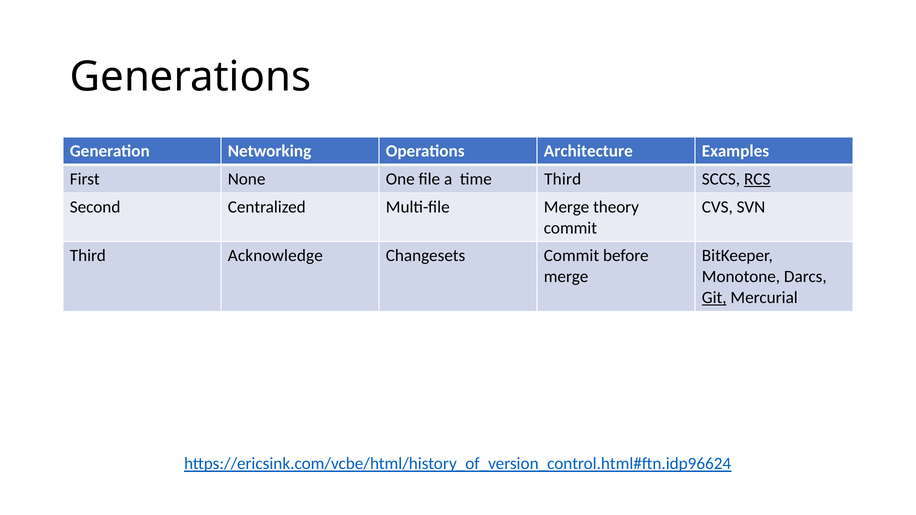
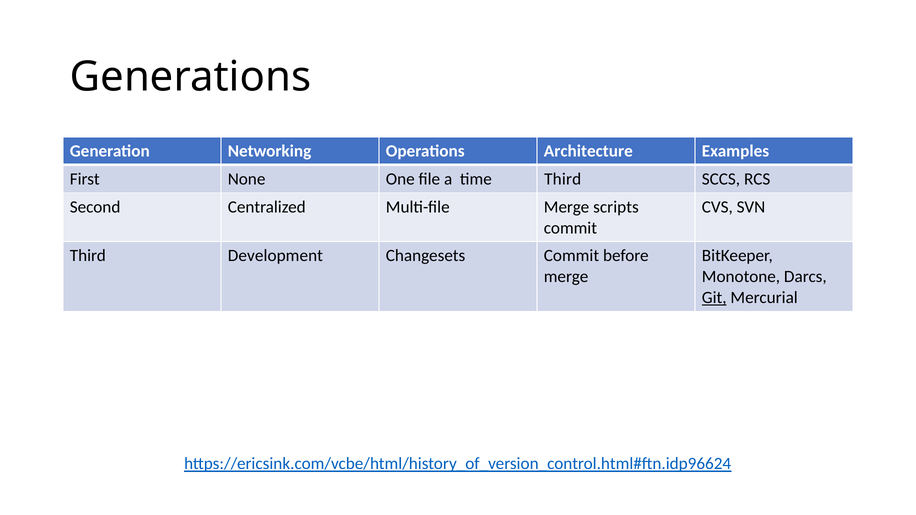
RCS underline: present -> none (757, 179)
theory: theory -> scripts (616, 207)
Acknowledge: Acknowledge -> Development (275, 256)
